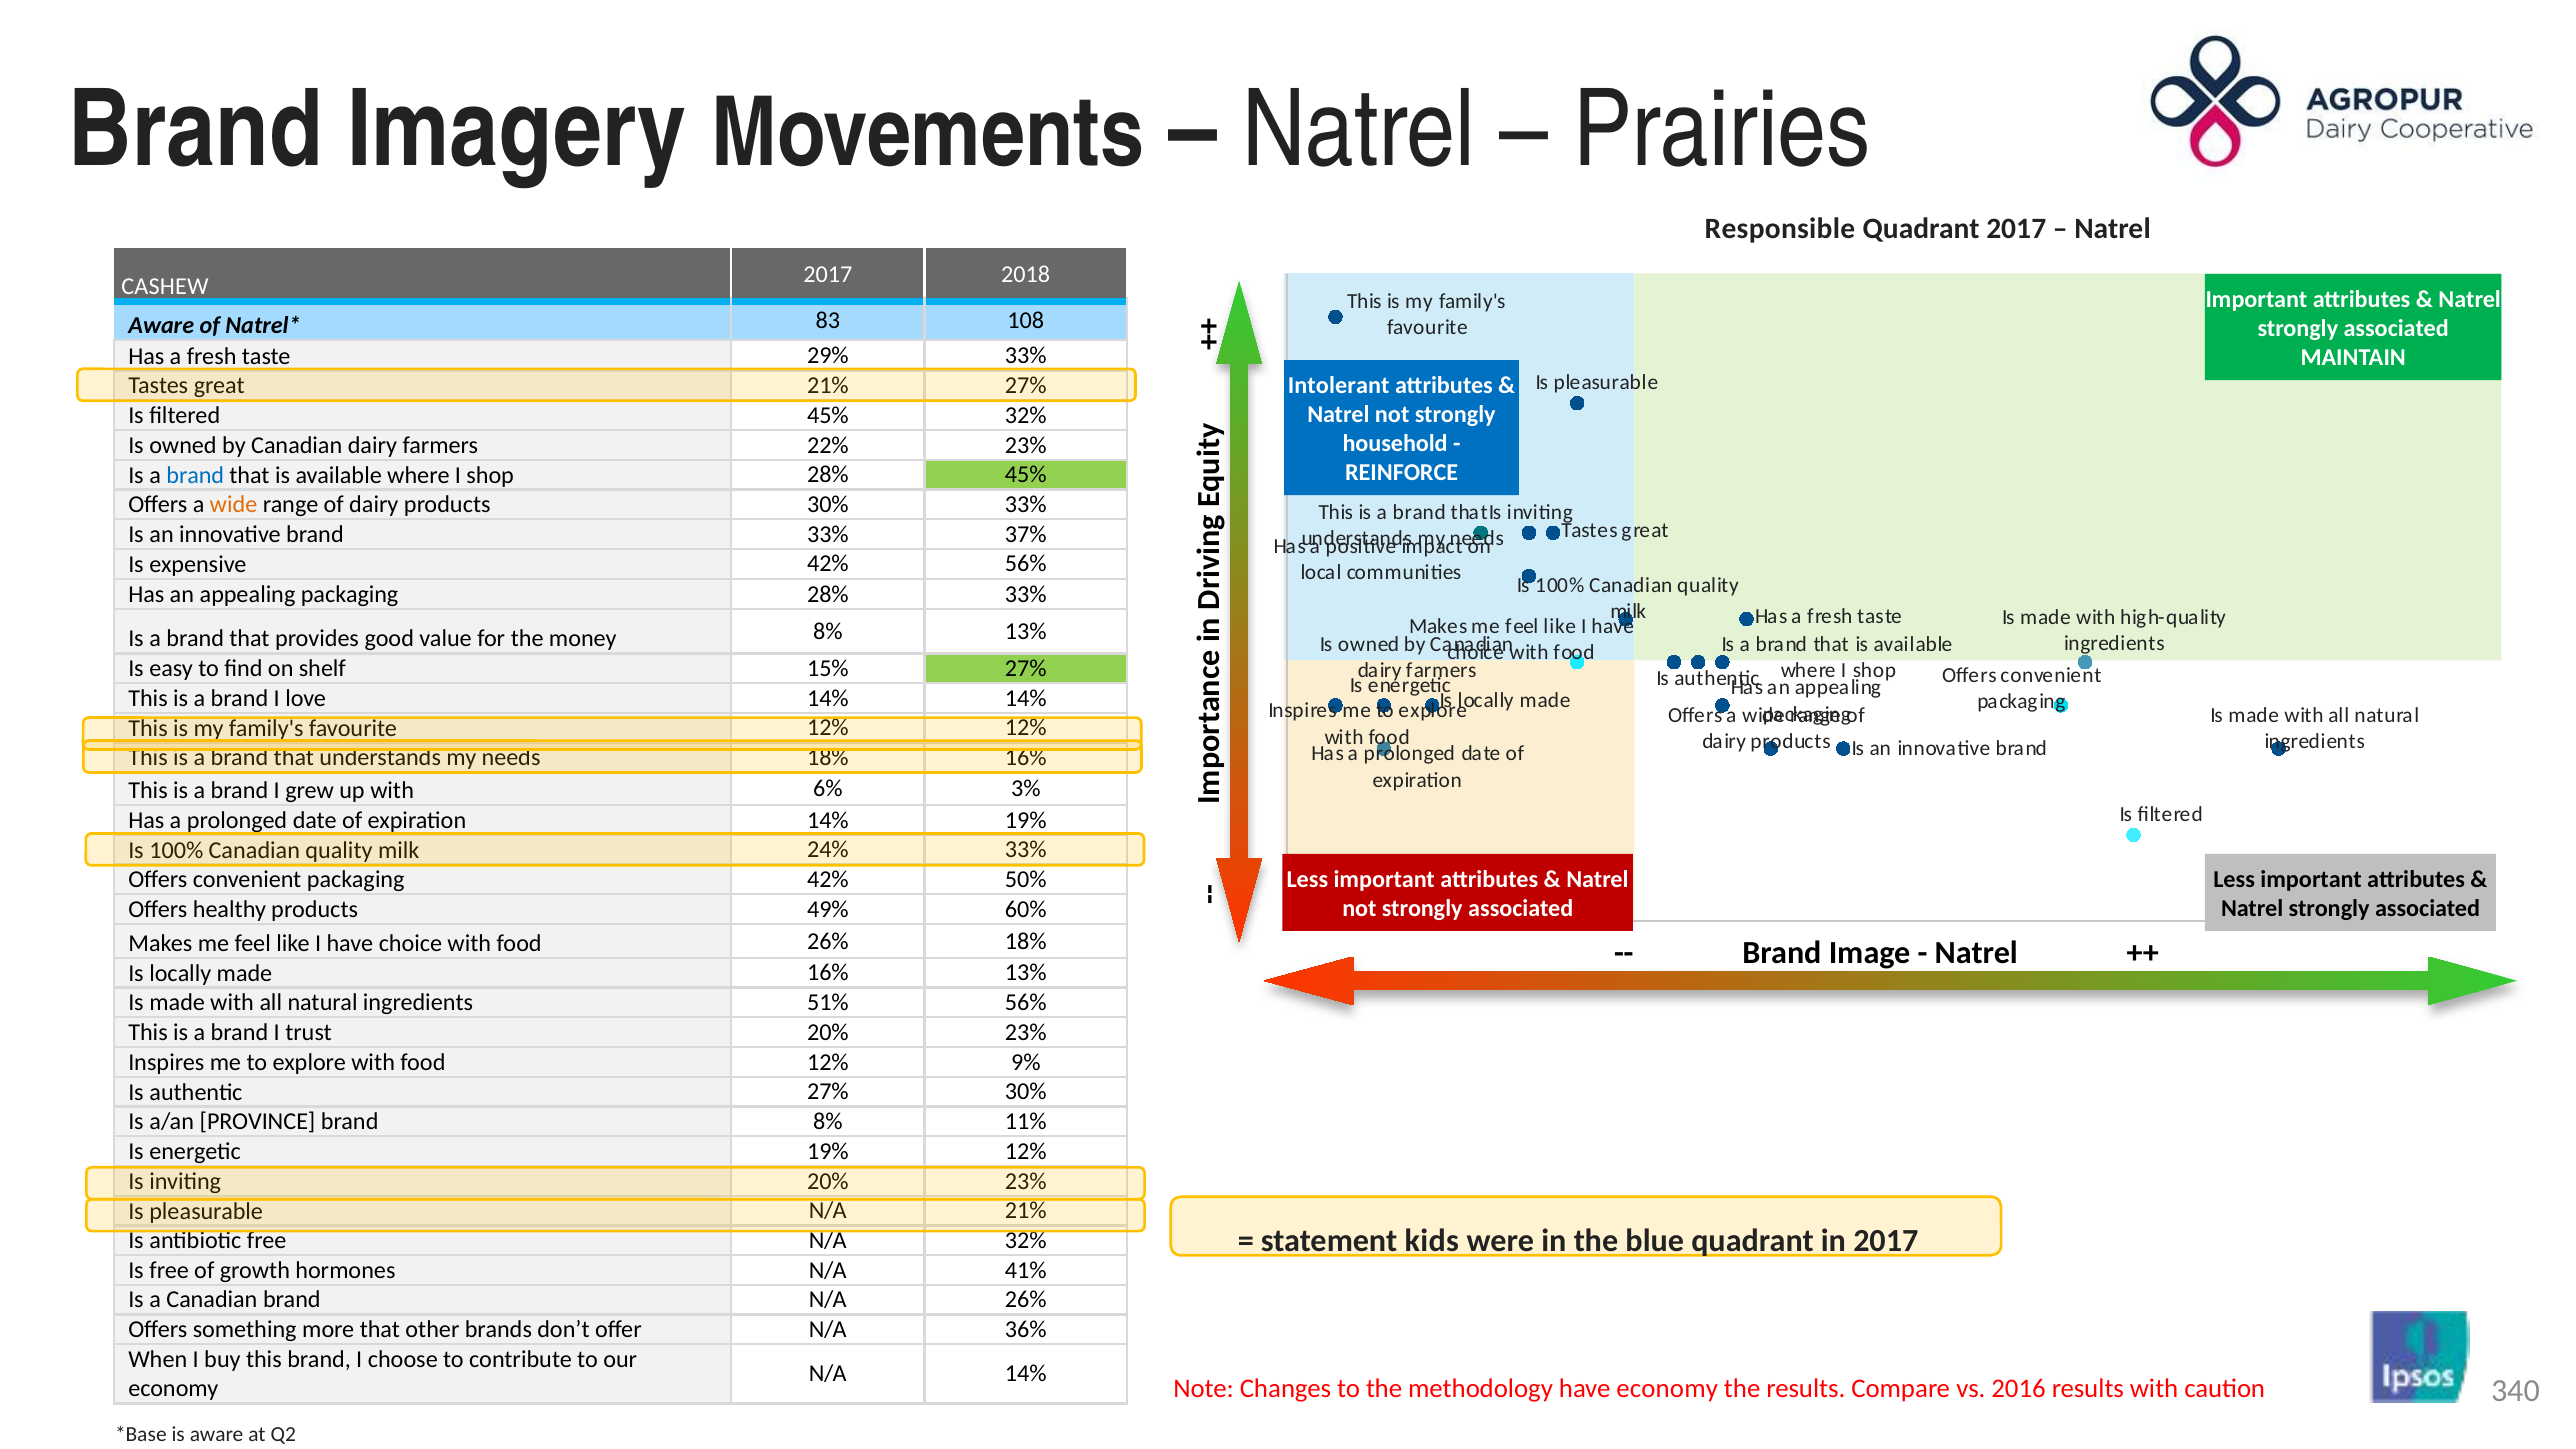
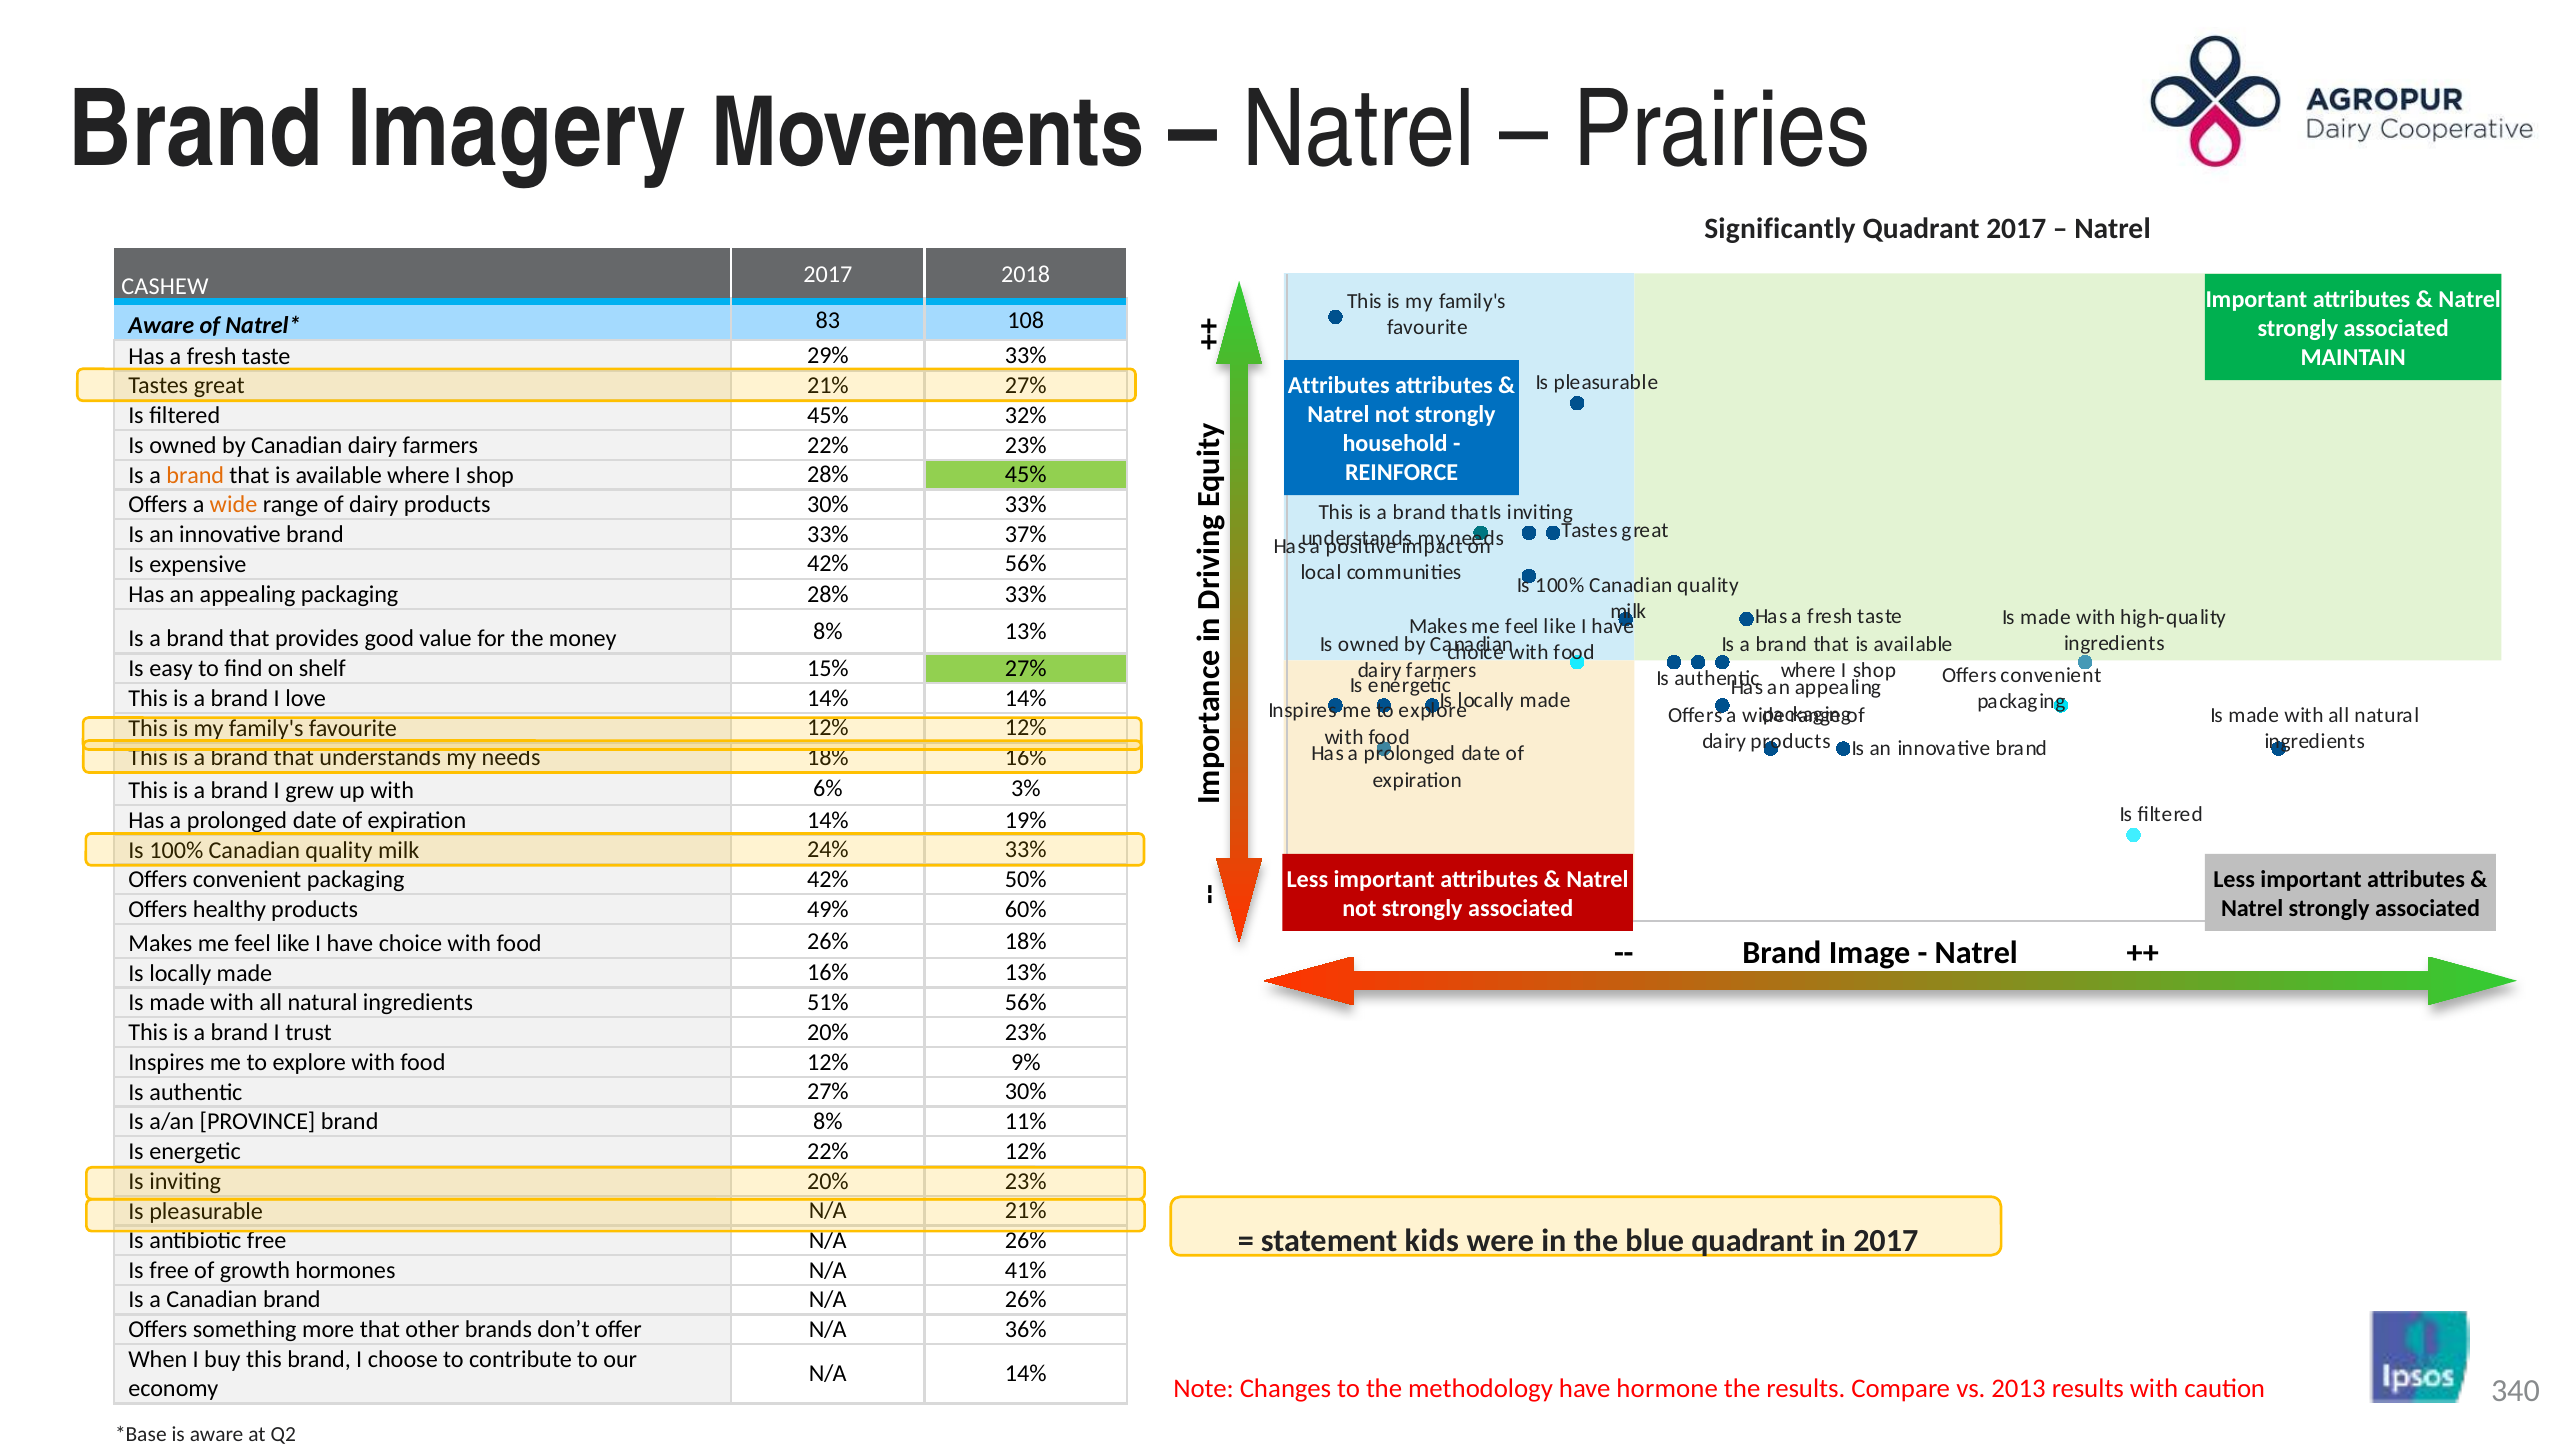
Responsible: Responsible -> Significantly (1780, 229)
Intolerant: Intolerant -> Attributes (1339, 386)
brand colour: blue -> orange (195, 475)
energetic 19%: 19% -> 22% (828, 1151)
free N/A 32%: 32% -> 26% (1026, 1241)
have economy: economy -> hormone (1667, 1389)
2016: 2016 -> 2013 (2019, 1389)
